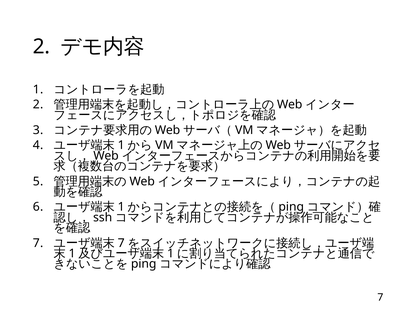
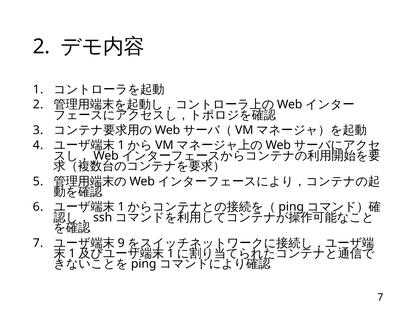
7: 7 -> 9 (121, 243)
